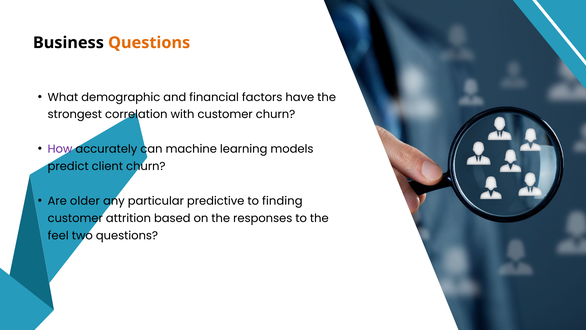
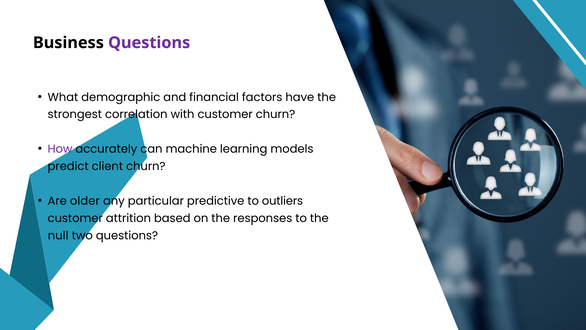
Questions colour: orange -> purple (149, 43)
finding: finding -> outliers (282, 201)
feel: feel -> null (58, 235)
